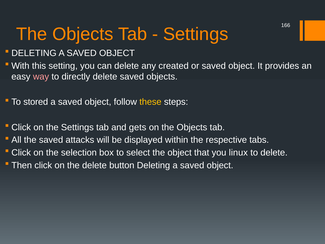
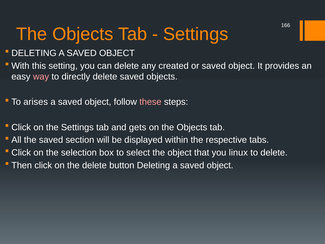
stored: stored -> arises (36, 102)
these colour: yellow -> pink (150, 102)
attacks: attacks -> section (80, 140)
